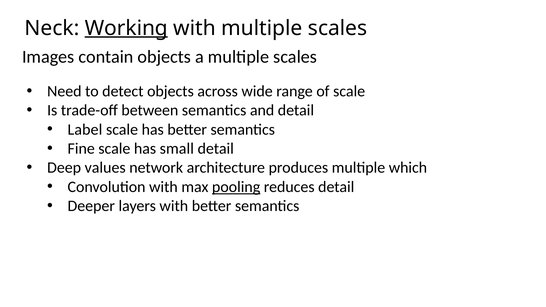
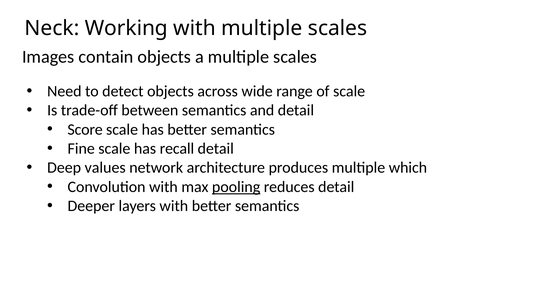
Working underline: present -> none (126, 28)
Label: Label -> Score (85, 130)
small: small -> recall (177, 149)
